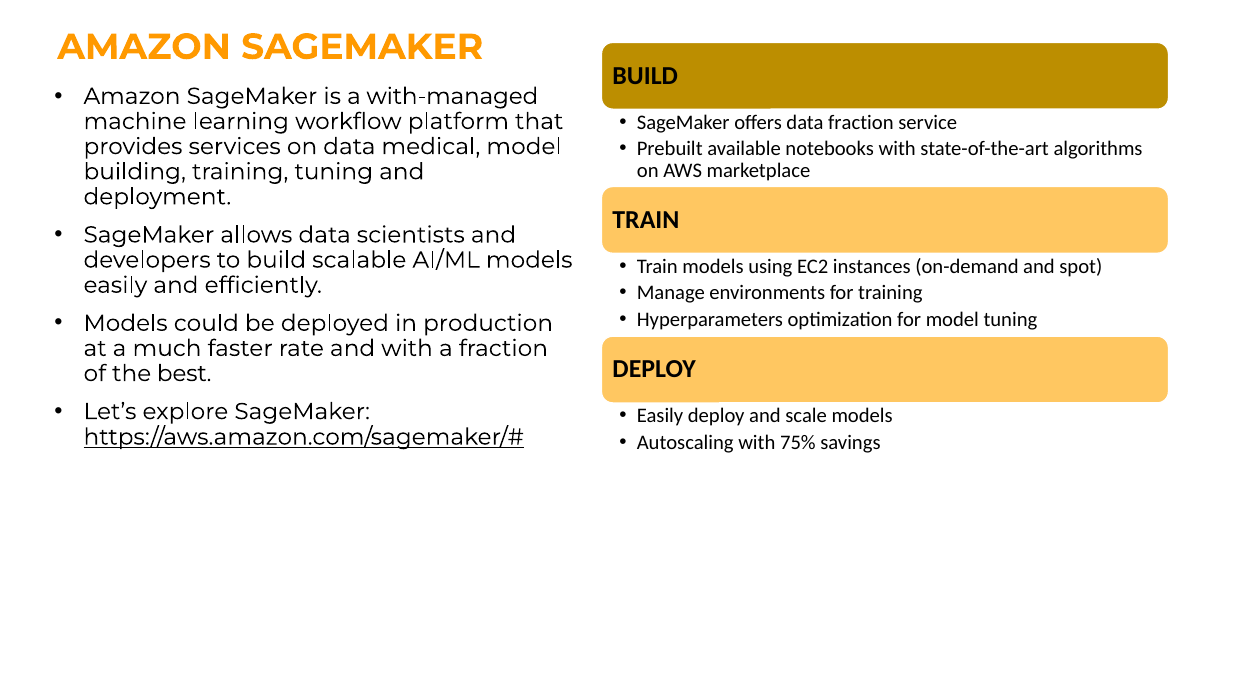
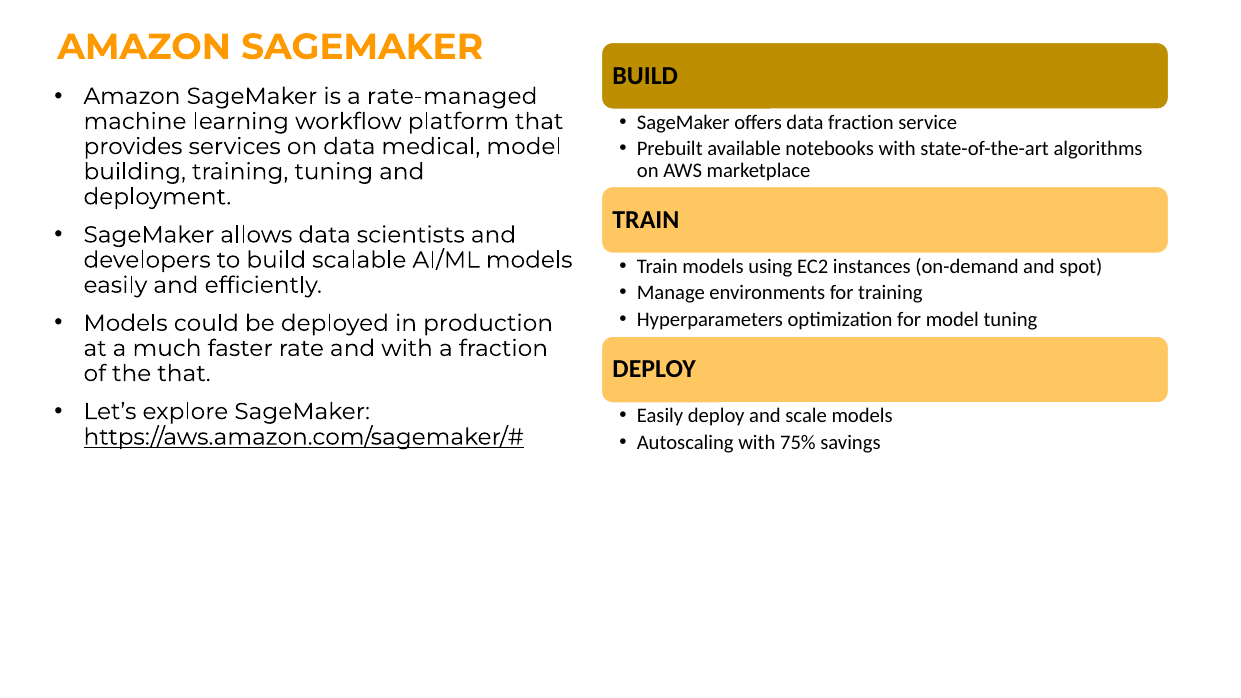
with-managed: with-managed -> rate-managed (452, 96)
the best: best -> that (184, 373)
